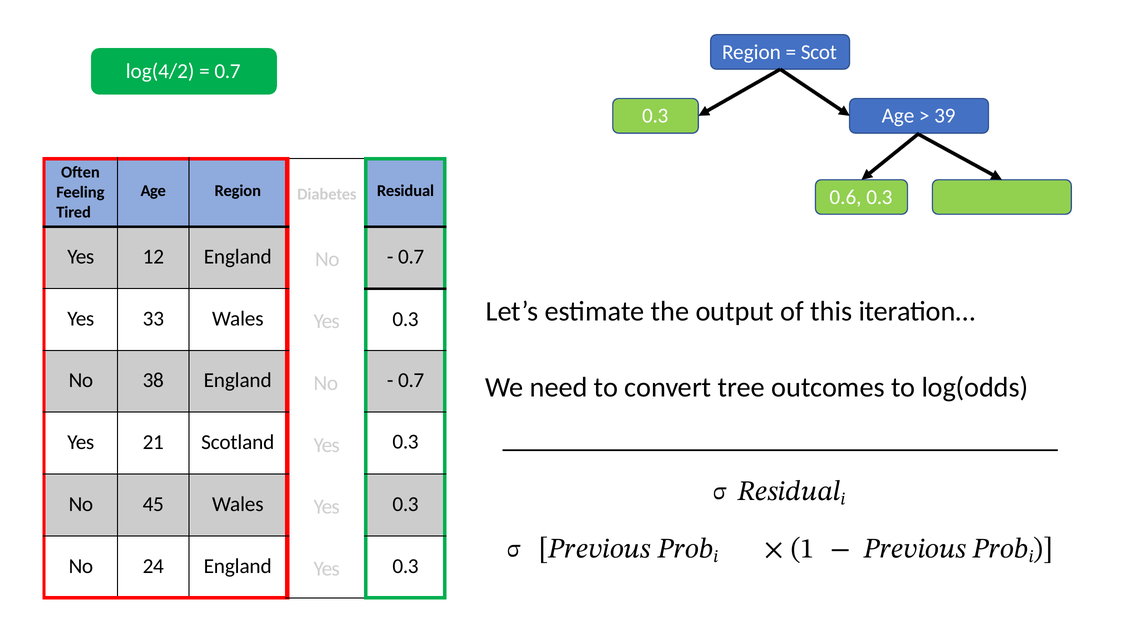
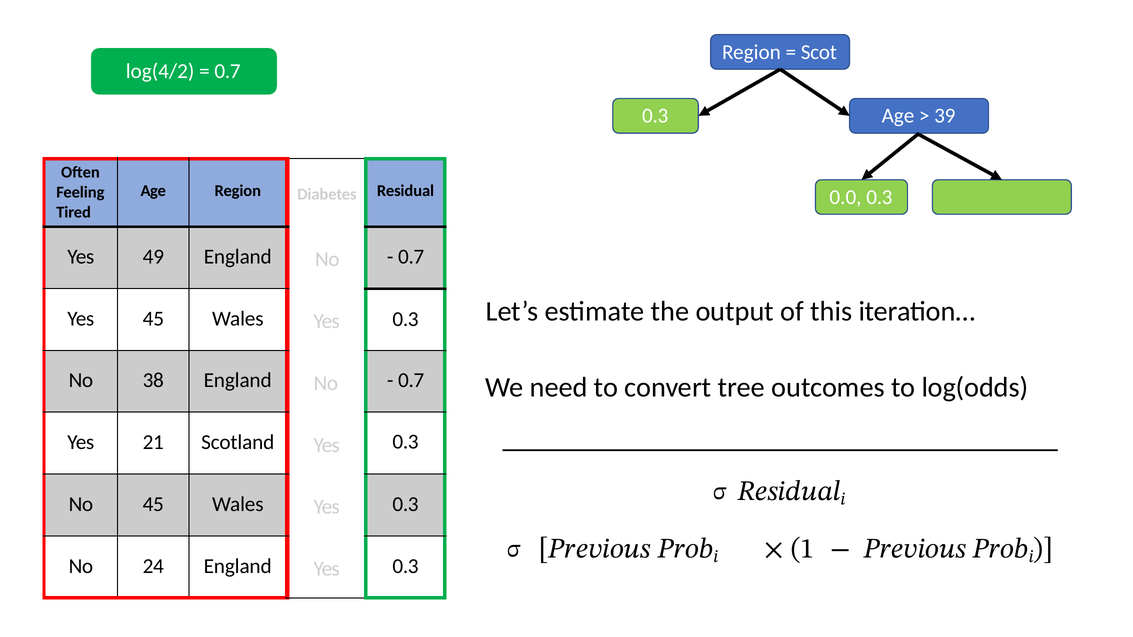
0.6: 0.6 -> 0.0 (845, 197)
12: 12 -> 49 (153, 257)
Yes 33: 33 -> 45 (153, 319)
